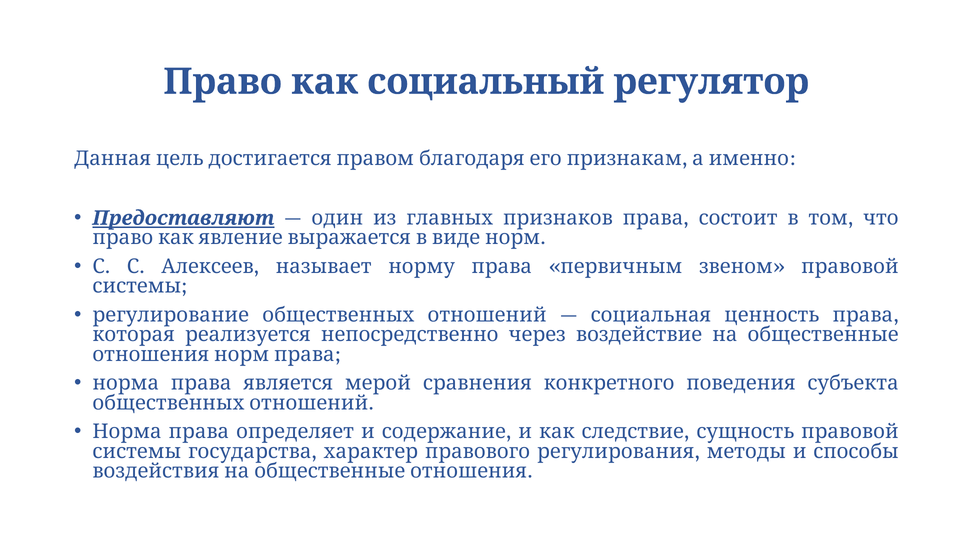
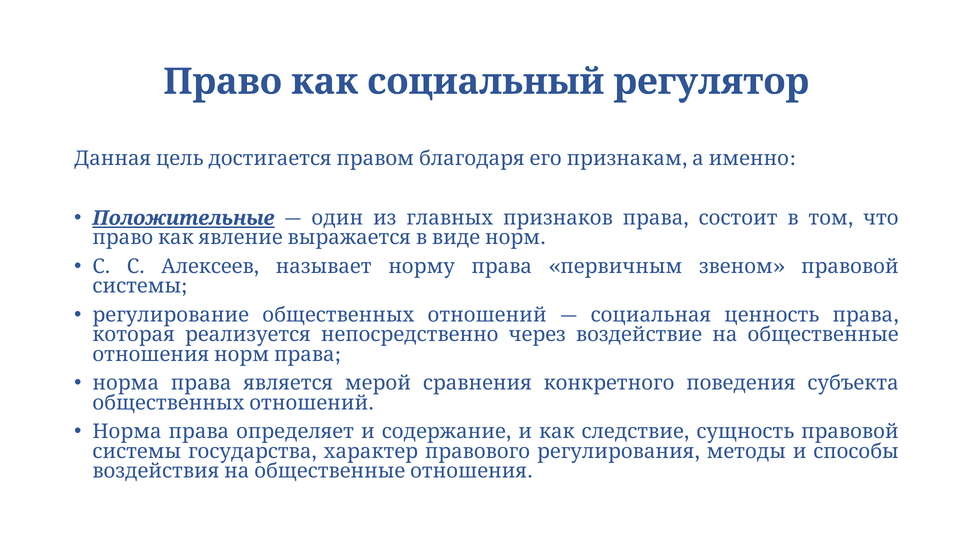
Предоставляют: Предоставляют -> Положительные (183, 218)
